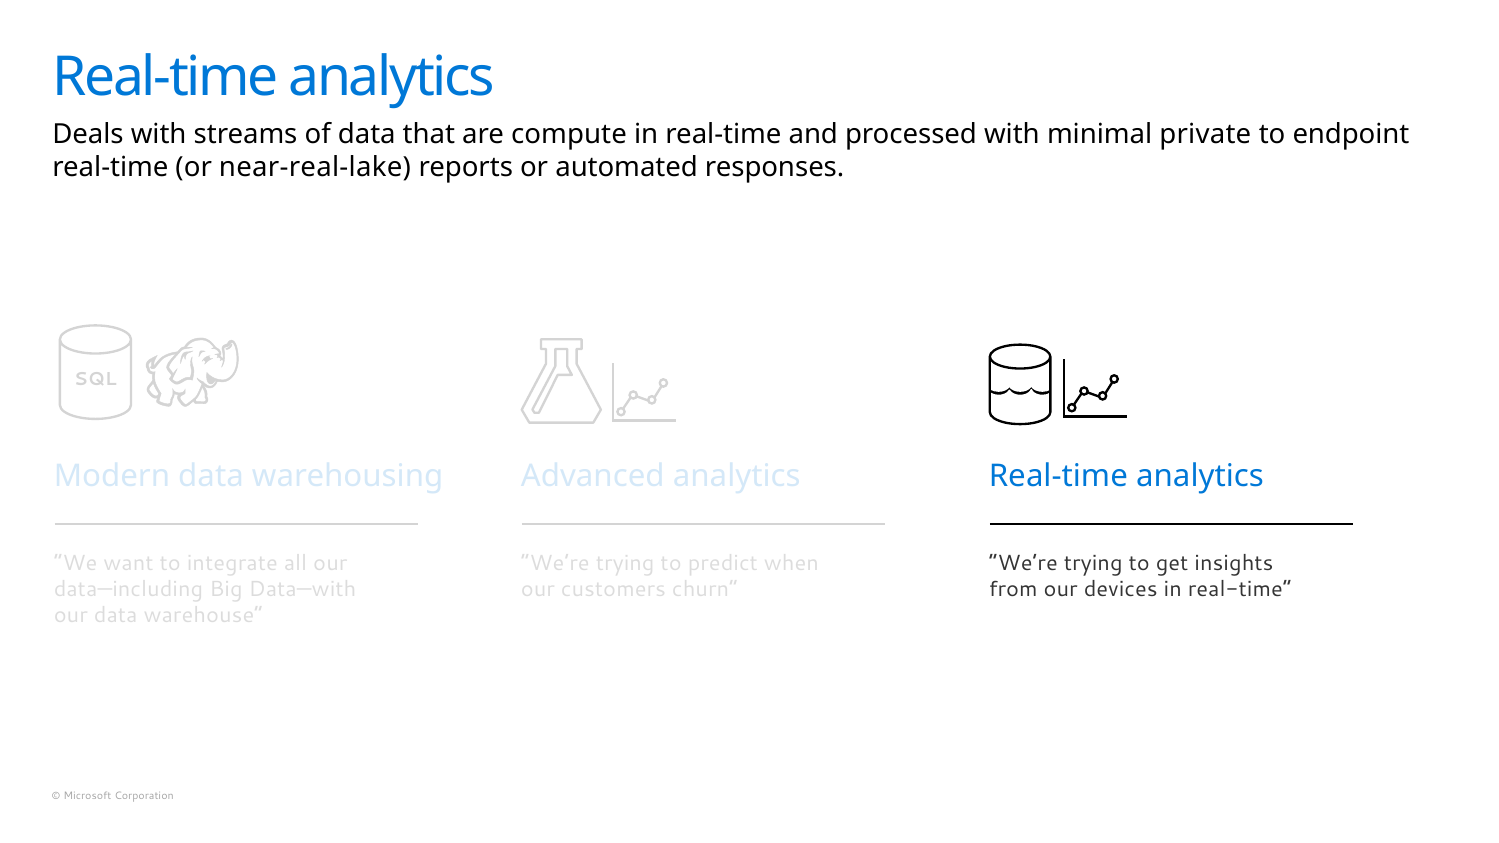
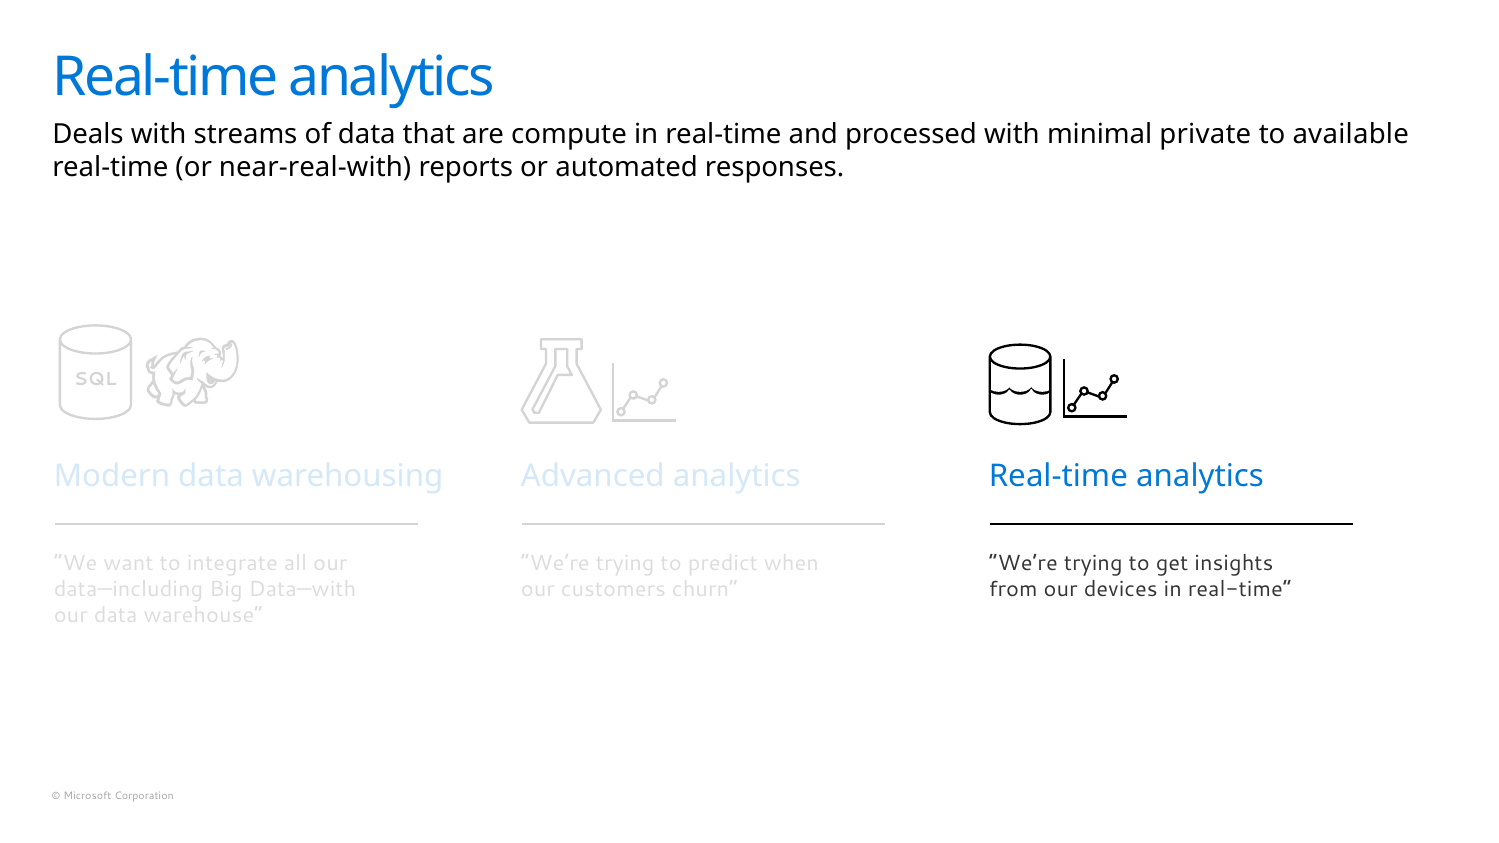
endpoint: endpoint -> available (1351, 134)
near-real-lake: near-real-lake -> near-real-with (315, 167)
